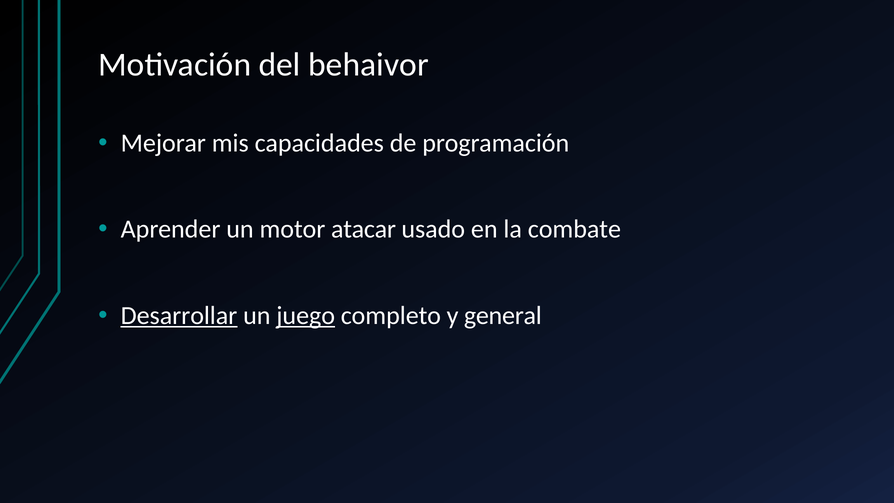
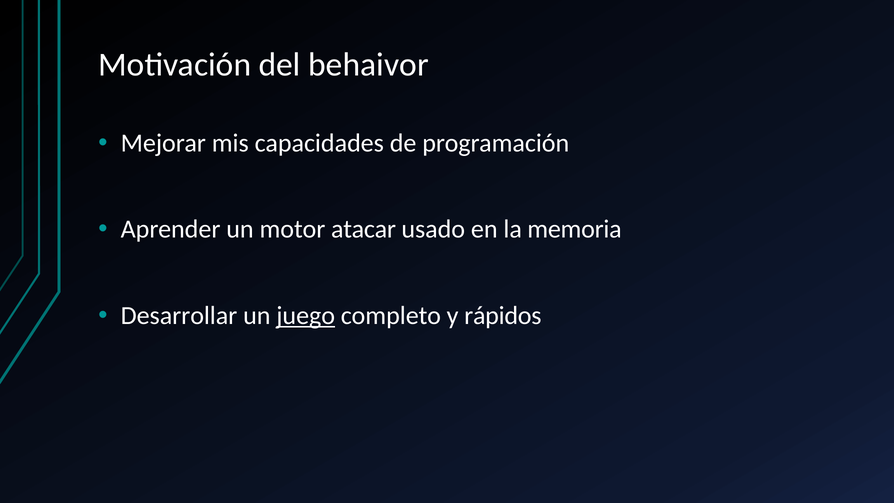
combate: combate -> memoria (575, 229)
Desarrollar underline: present -> none (179, 315)
general: general -> rápidos (503, 315)
